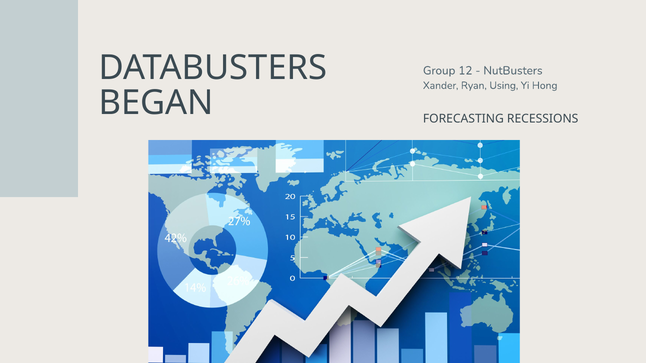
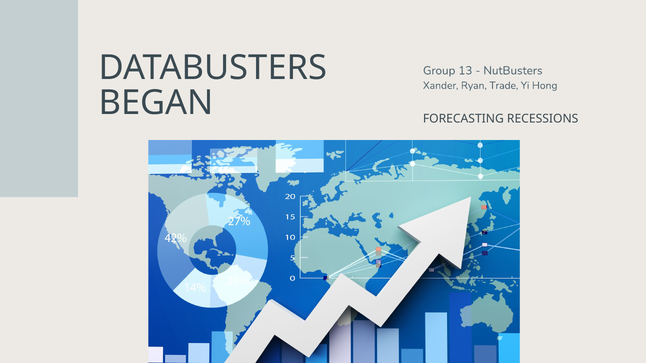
12: 12 -> 13 (465, 71)
Using: Using -> Trade (504, 86)
